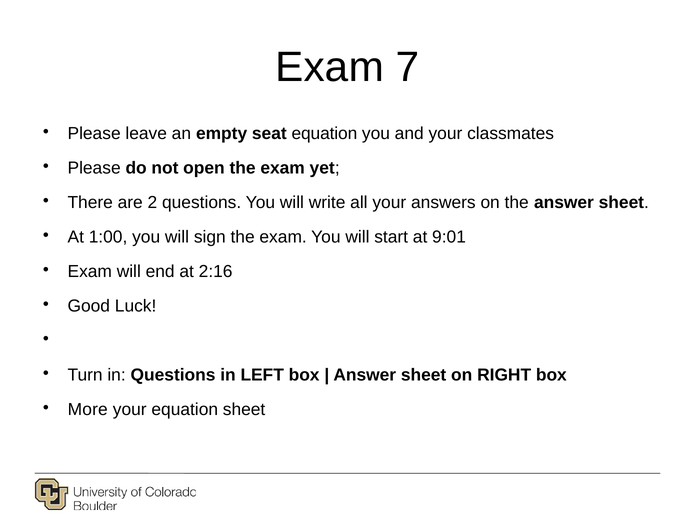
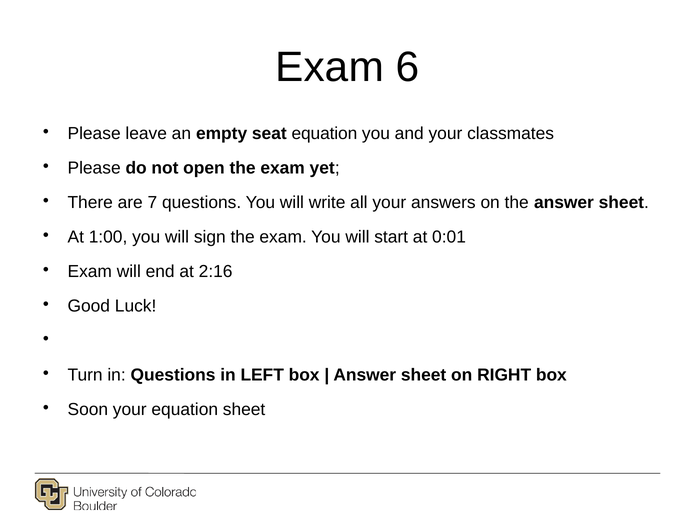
7: 7 -> 6 (407, 67)
2: 2 -> 7 (152, 203)
9:01: 9:01 -> 0:01 (449, 237)
More: More -> Soon (88, 410)
